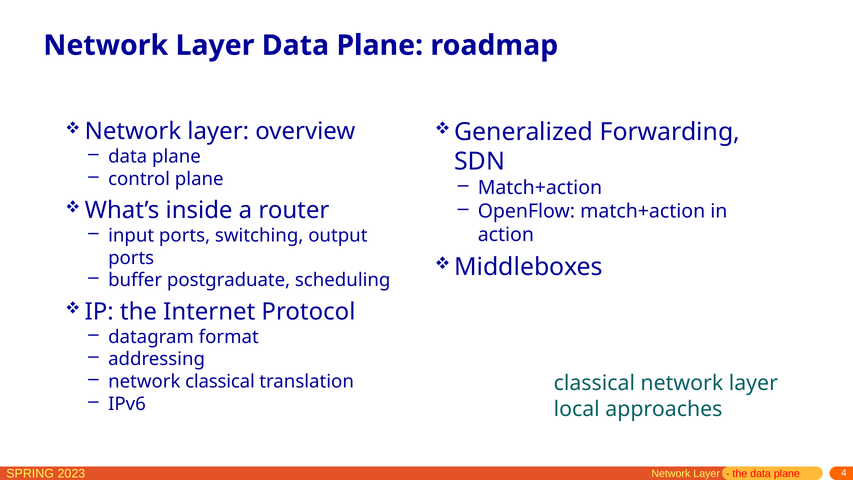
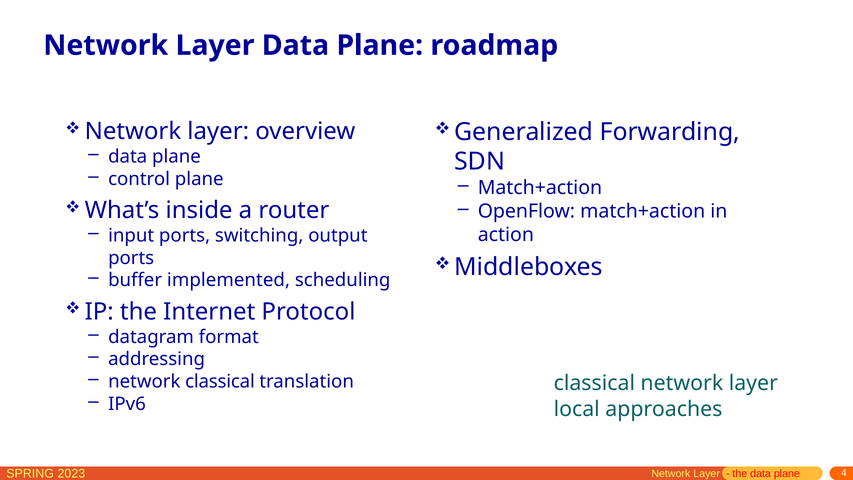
postgraduate: postgraduate -> implemented (229, 280)
